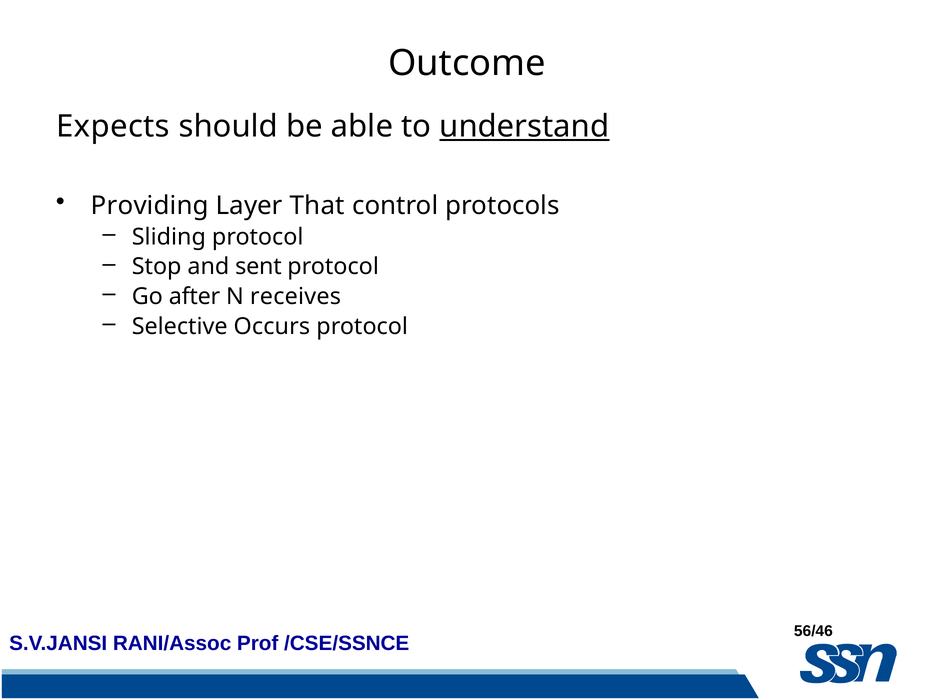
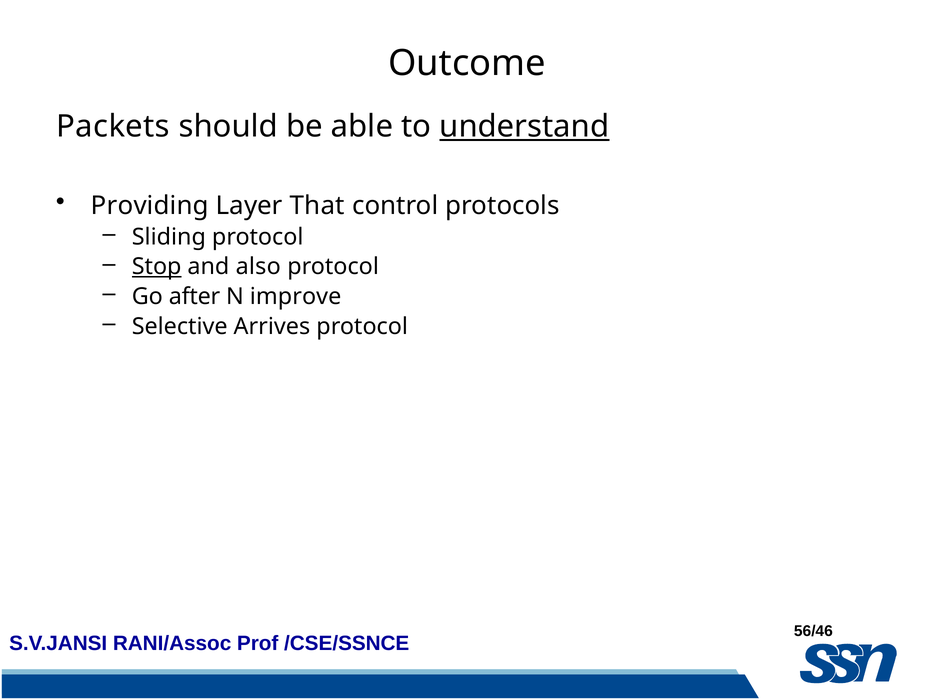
Expects: Expects -> Packets (113, 127)
Stop underline: none -> present (157, 267)
sent: sent -> also (258, 267)
receives: receives -> improve (296, 297)
Occurs: Occurs -> Arrives (272, 327)
